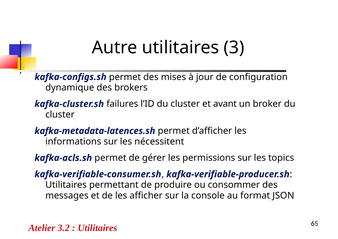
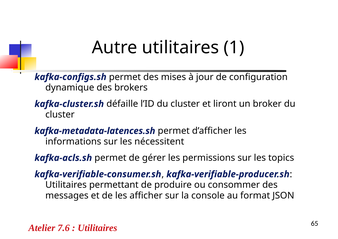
3: 3 -> 1 (234, 48)
failures: failures -> défaille (122, 104)
avant: avant -> liront (225, 104)
3.2: 3.2 -> 7.6 (64, 228)
